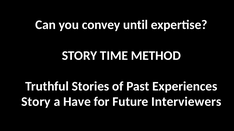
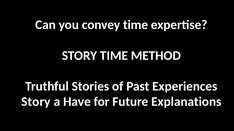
convey until: until -> time (136, 25)
Interviewers: Interviewers -> Explanations (186, 102)
